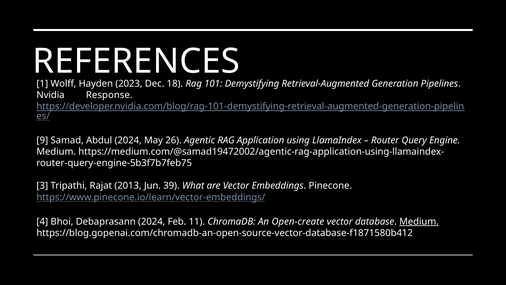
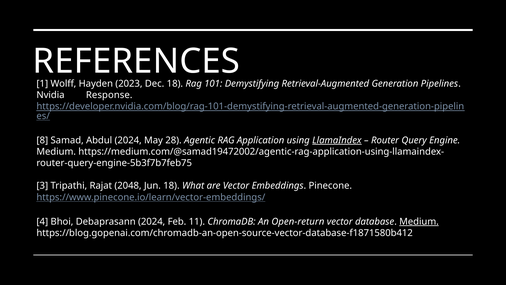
9: 9 -> 8 (42, 140)
26: 26 -> 28 (173, 140)
LlamaIndex underline: none -> present (337, 140)
2013: 2013 -> 2048 (128, 186)
Jun 39: 39 -> 18 (171, 186)
Open-create: Open-create -> Open-return (298, 221)
